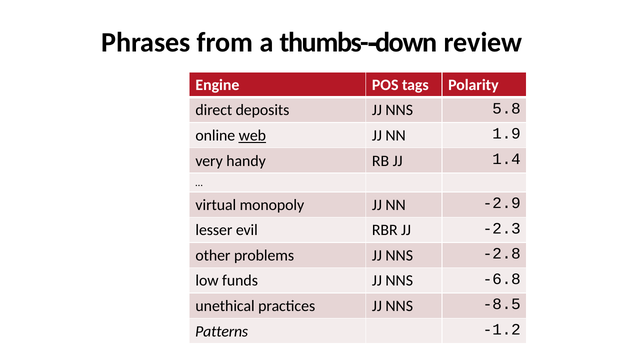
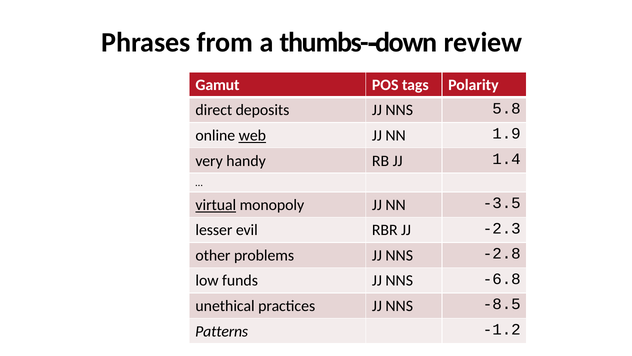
Engine: Engine -> Gamut (218, 85)
virtual underline: none -> present (216, 205)
-2.9: -2.9 -> -3.5 (502, 203)
